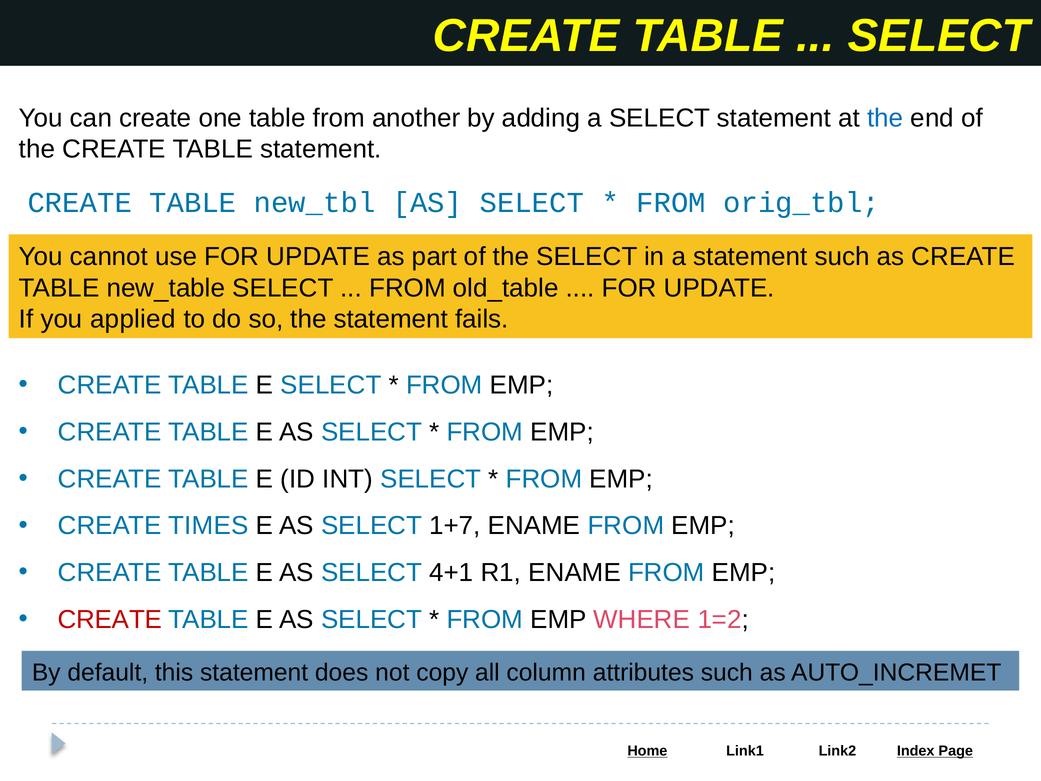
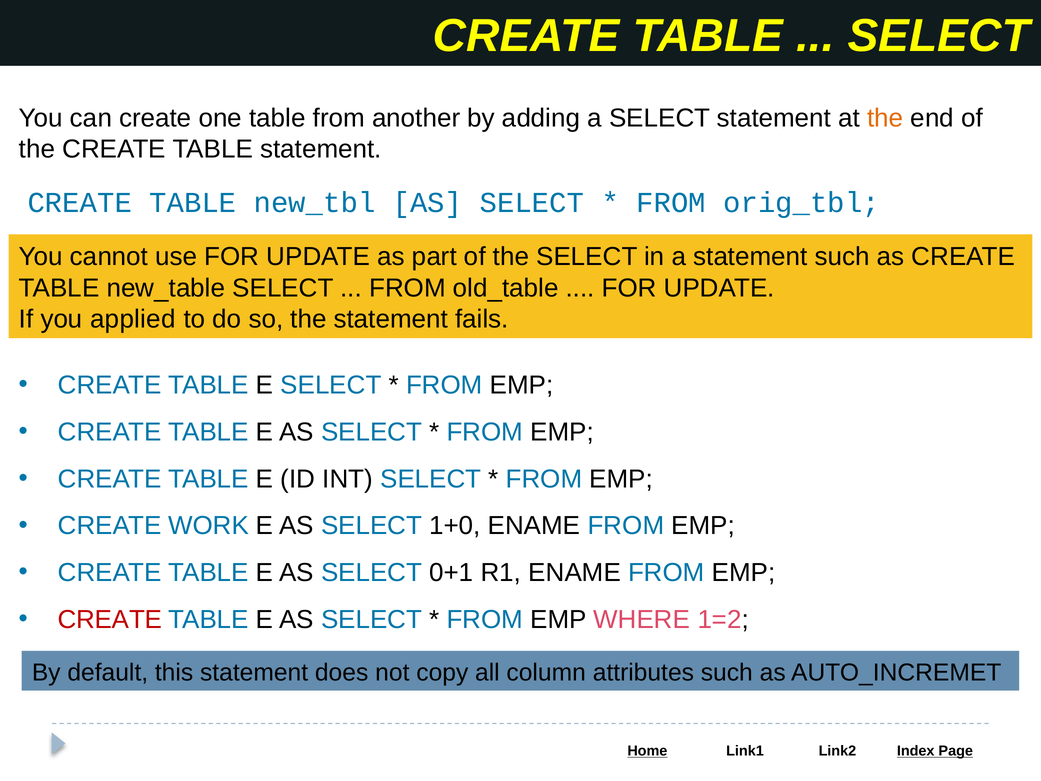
the colour: blue -> orange (885, 118)
TIMES: TIMES -> WORK (209, 526)
1+7: 1+7 -> 1+0 (455, 526)
4+1: 4+1 -> 0+1 (451, 573)
